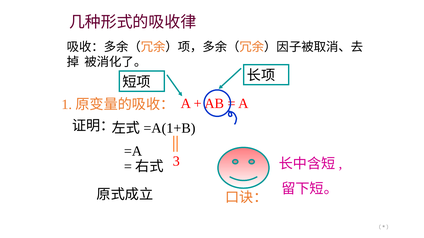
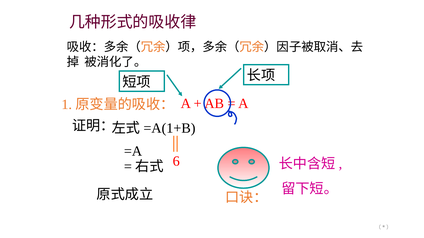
3: 3 -> 6 (176, 161)
